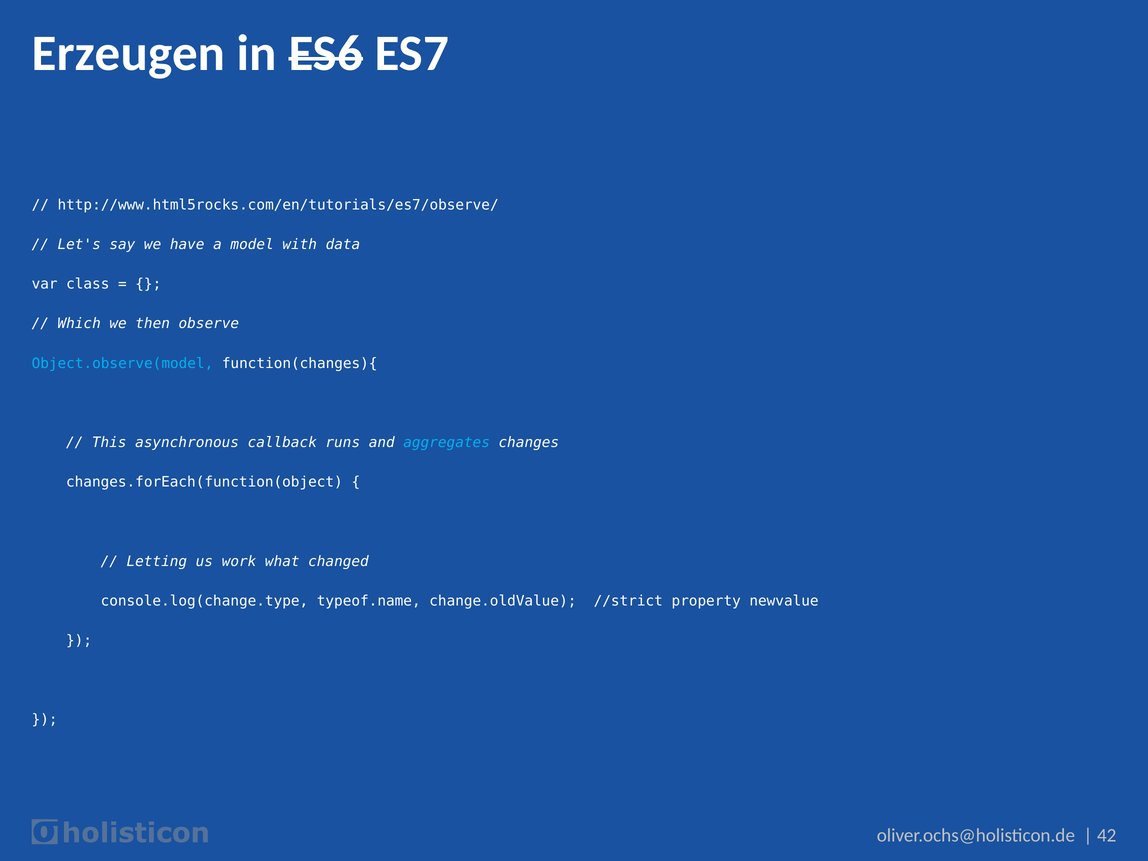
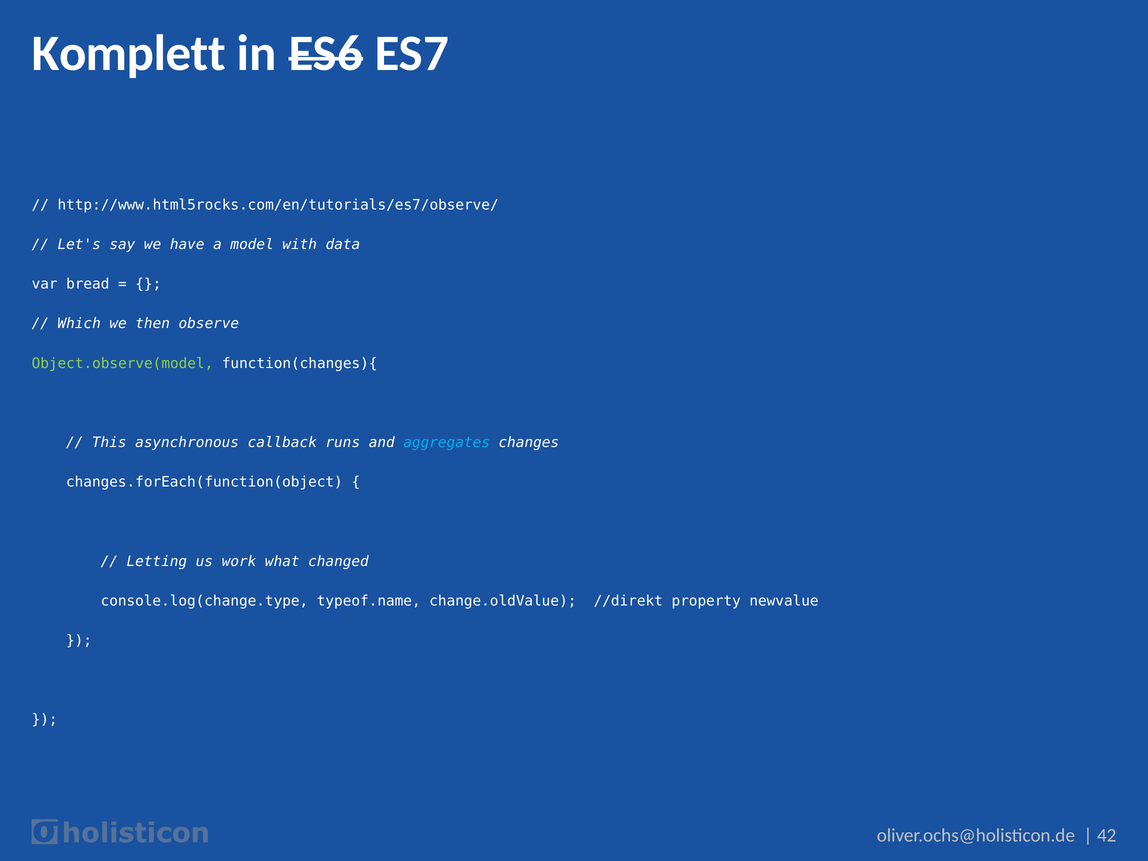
Erzeugen: Erzeugen -> Komplett (129, 53)
class: class -> bread (88, 284)
Object.observe(model colour: light blue -> light green (122, 363)
//strict: //strict -> //direkt (628, 601)
